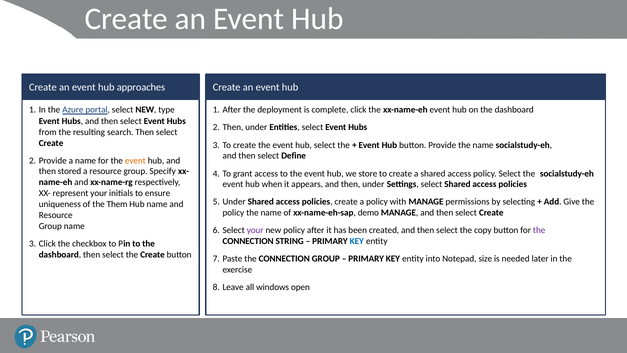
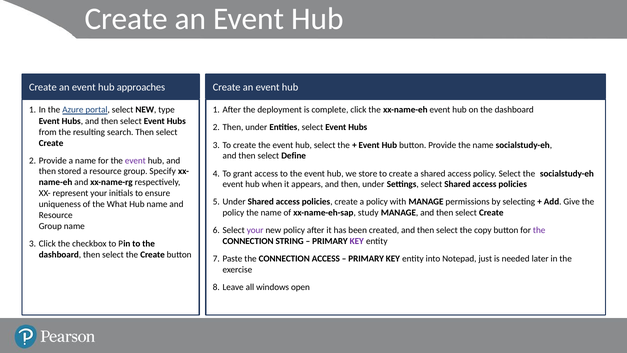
event colour: orange -> purple (135, 160)
Them: Them -> What (117, 204)
demo: demo -> study (368, 213)
KEY colour: blue -> purple (357, 241)
CONNECTION GROUP: GROUP -> ACCESS (326, 259)
size: size -> just (485, 259)
